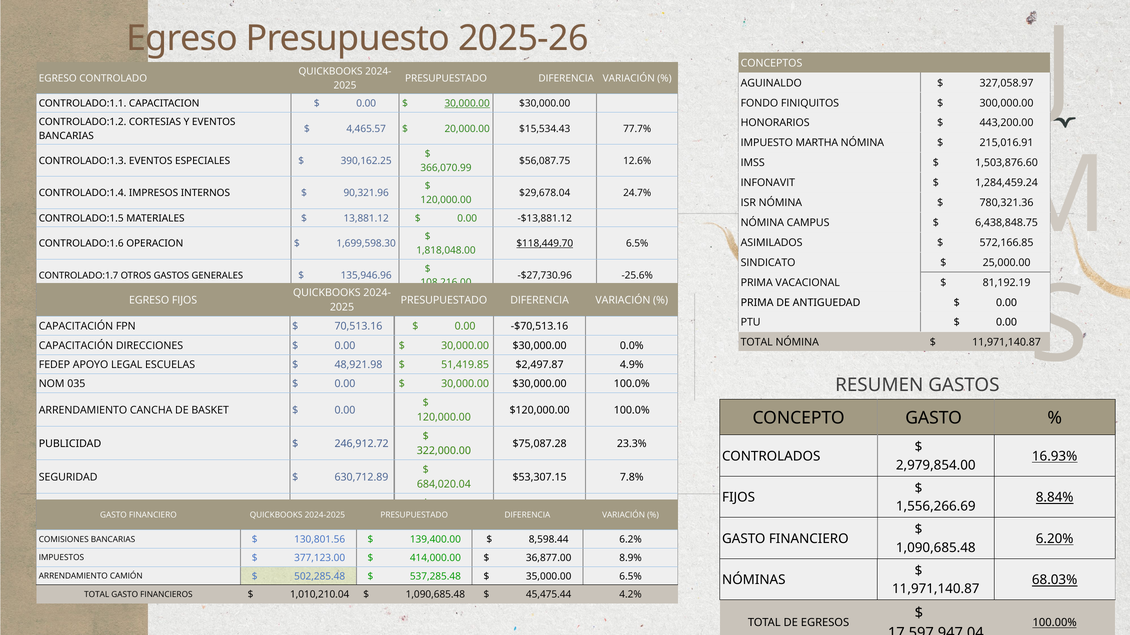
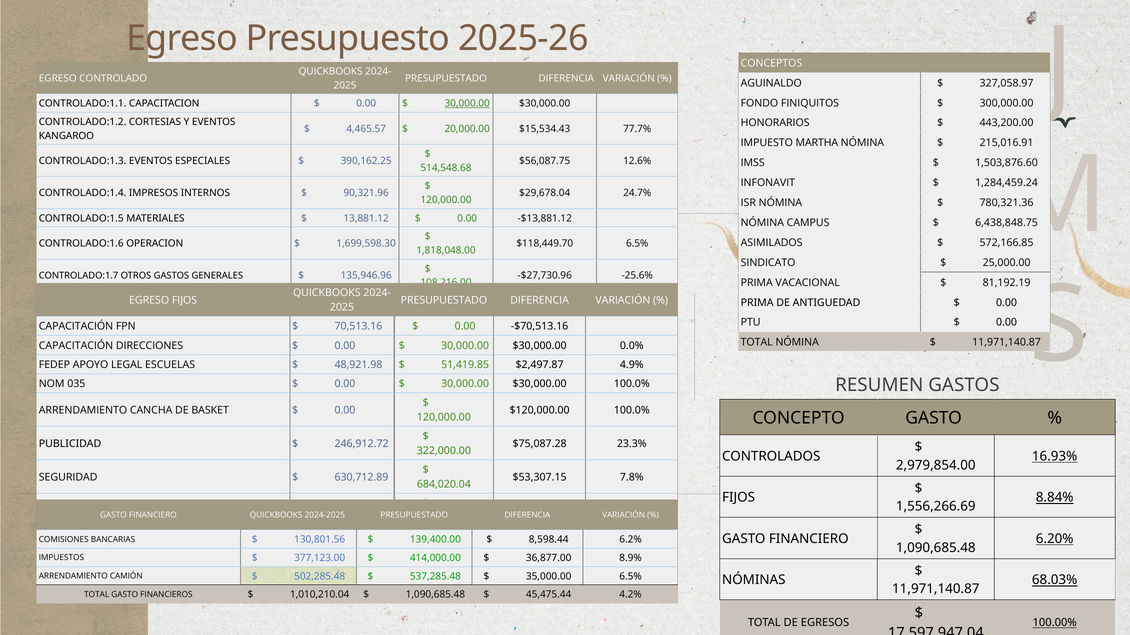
BANCARIAS: BANCARIAS -> KANGAROO (66, 136)
366,070.99: 366,070.99 -> 514,548.68 (446, 168)
$118,449.70 underline: present -> none (545, 244)
